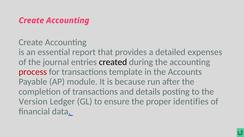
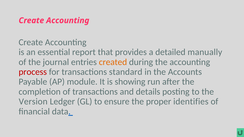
expenses: expenses -> manually (205, 52)
created colour: black -> orange (113, 62)
template: template -> standard (126, 72)
because: because -> showing (130, 82)
